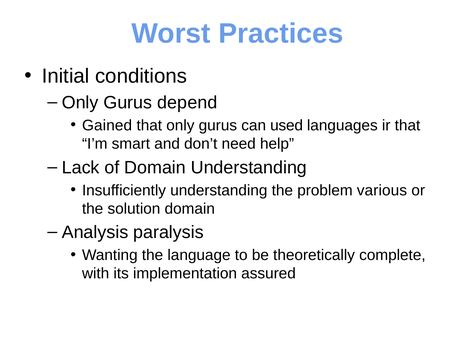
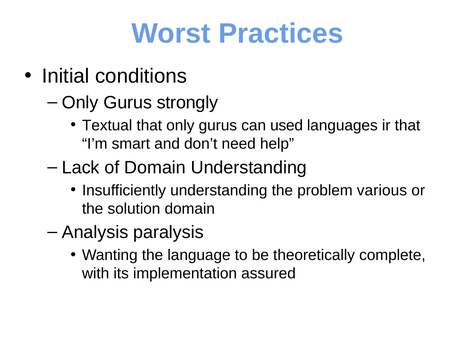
depend: depend -> strongly (187, 103)
Gained: Gained -> Textual (107, 125)
